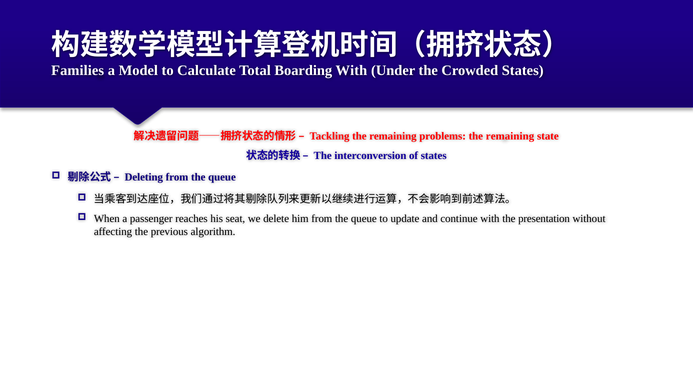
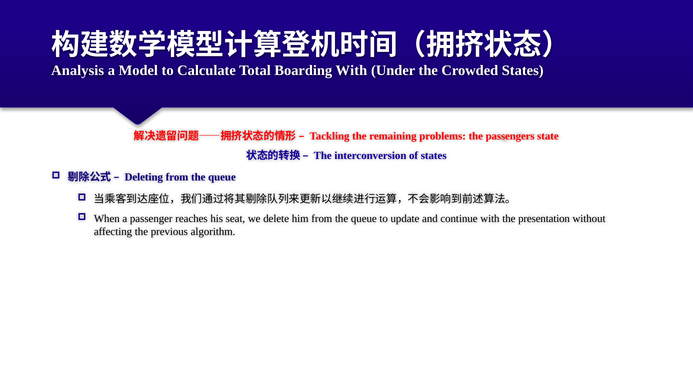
Families: Families -> Analysis (78, 70)
problems the remaining: remaining -> passengers (510, 136)
